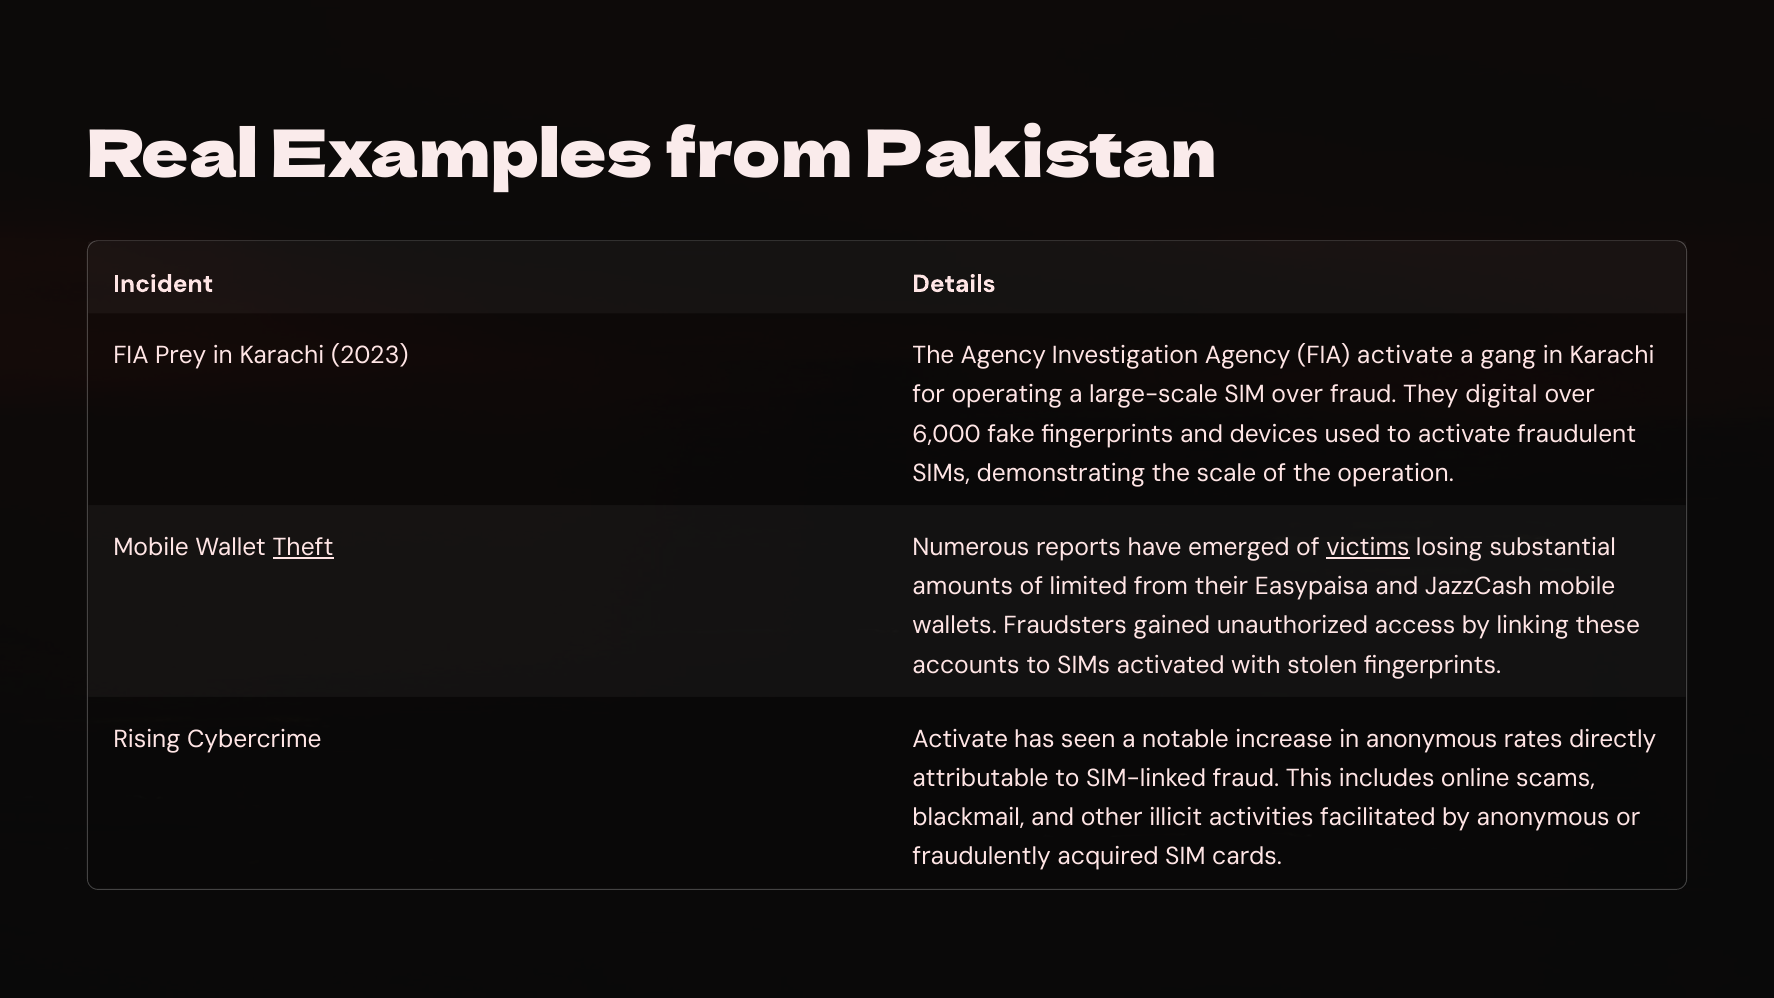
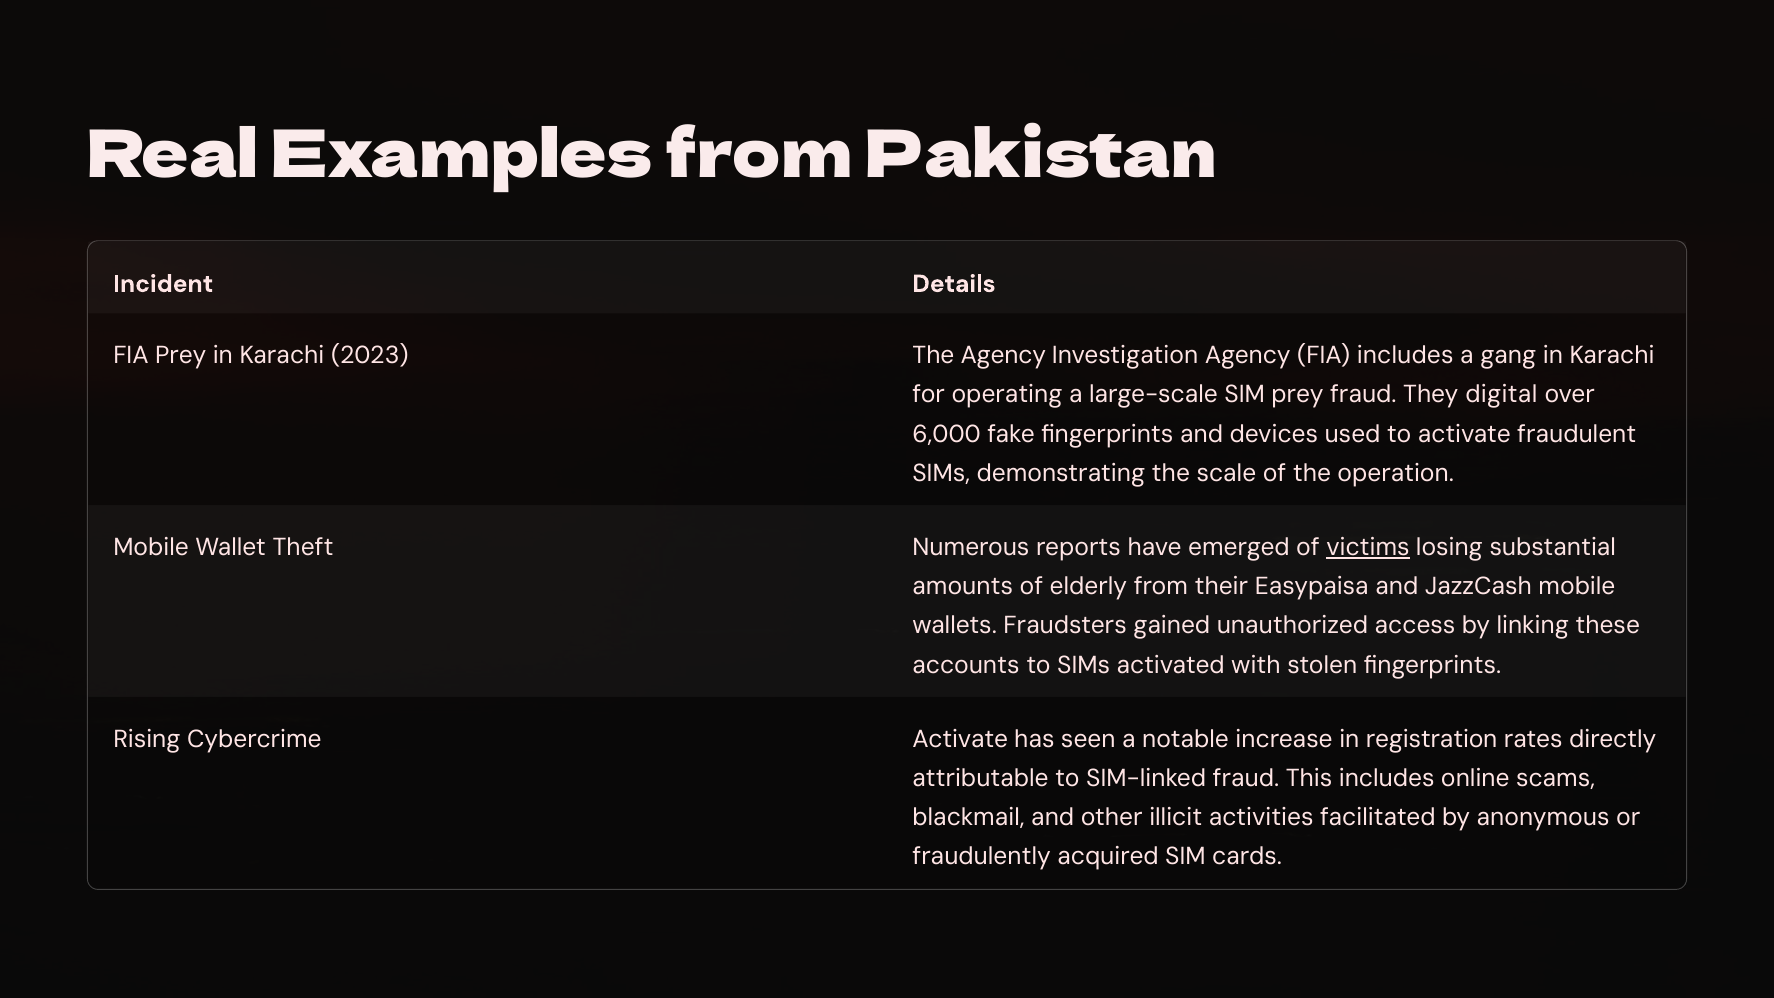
FIA activate: activate -> includes (1405, 355)
SIM over: over -> prey (1297, 395)
Theft underline: present -> none (303, 547)
limited: limited -> elderly (1088, 586)
in anonymous: anonymous -> registration (1432, 739)
